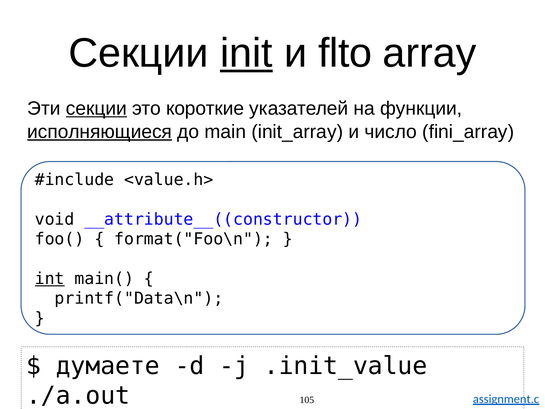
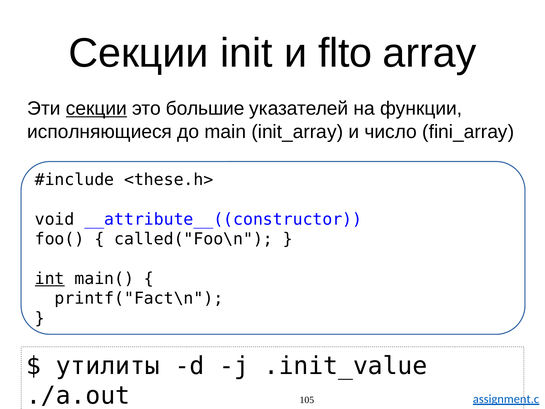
init underline: present -> none (246, 53)
короткие: короткие -> большие (205, 109)
исполняющиеся underline: present -> none (100, 132)
<value.h>: <value.h> -> <these.h> (169, 180)
format("Foo\n: format("Foo\n -> called("Foo\n (194, 239)
printf("Data\n: printf("Data\n -> printf("Fact\n (139, 298)
думаете: думаете -> утилиты (108, 366)
